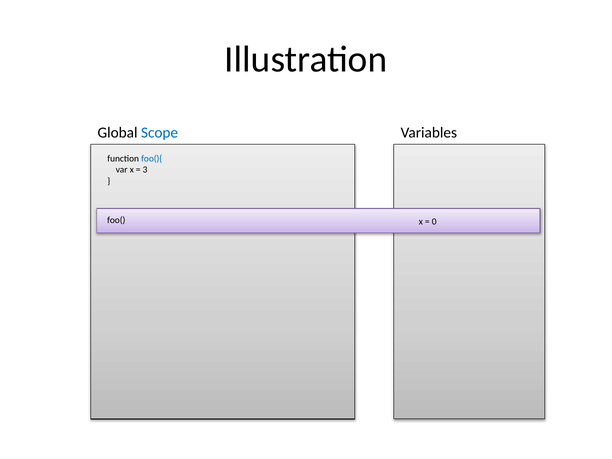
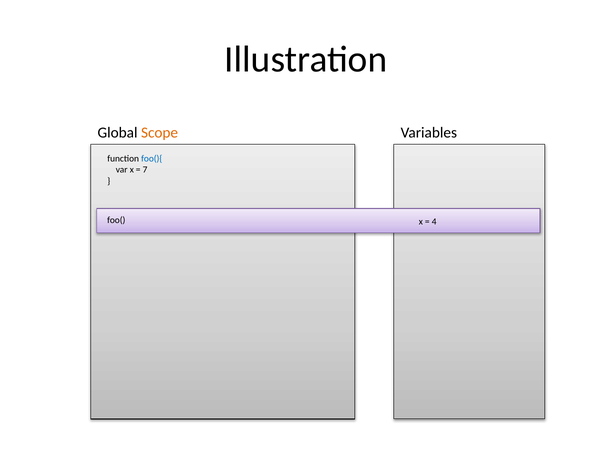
Scope colour: blue -> orange (160, 133)
3: 3 -> 7 (145, 170)
0: 0 -> 4 (434, 221)
